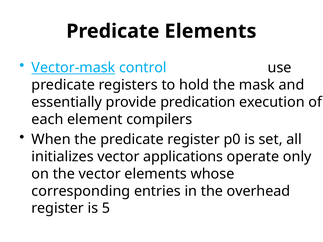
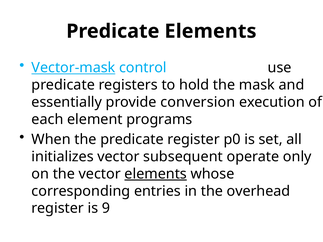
predication: predication -> conversion (198, 102)
compilers: compilers -> programs (159, 119)
applications: applications -> subsequent (183, 157)
elements underline: none -> present (156, 174)
5: 5 -> 9 (106, 208)
